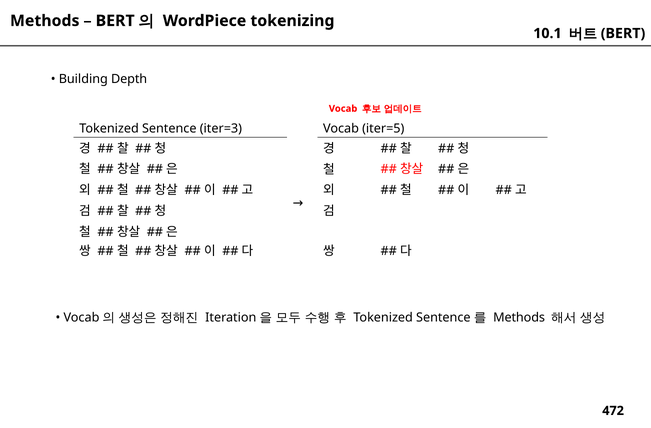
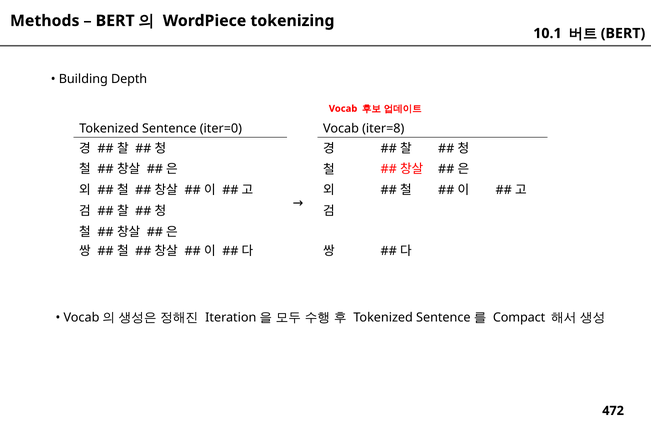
iter=3: iter=3 -> iter=0 (221, 128)
iter=5: iter=5 -> iter=8 (383, 128)
Methods: Methods -> Compact (519, 317)
